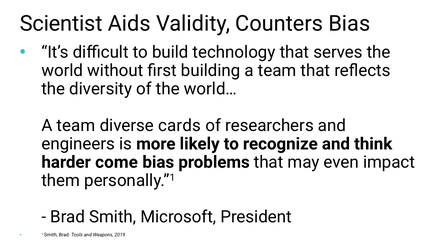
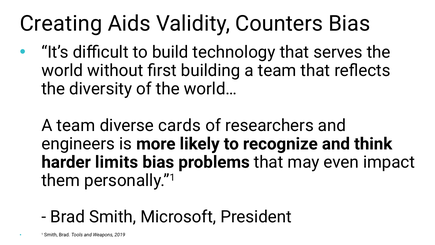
Scientist: Scientist -> Creating (61, 24)
come: come -> limits (117, 162)
